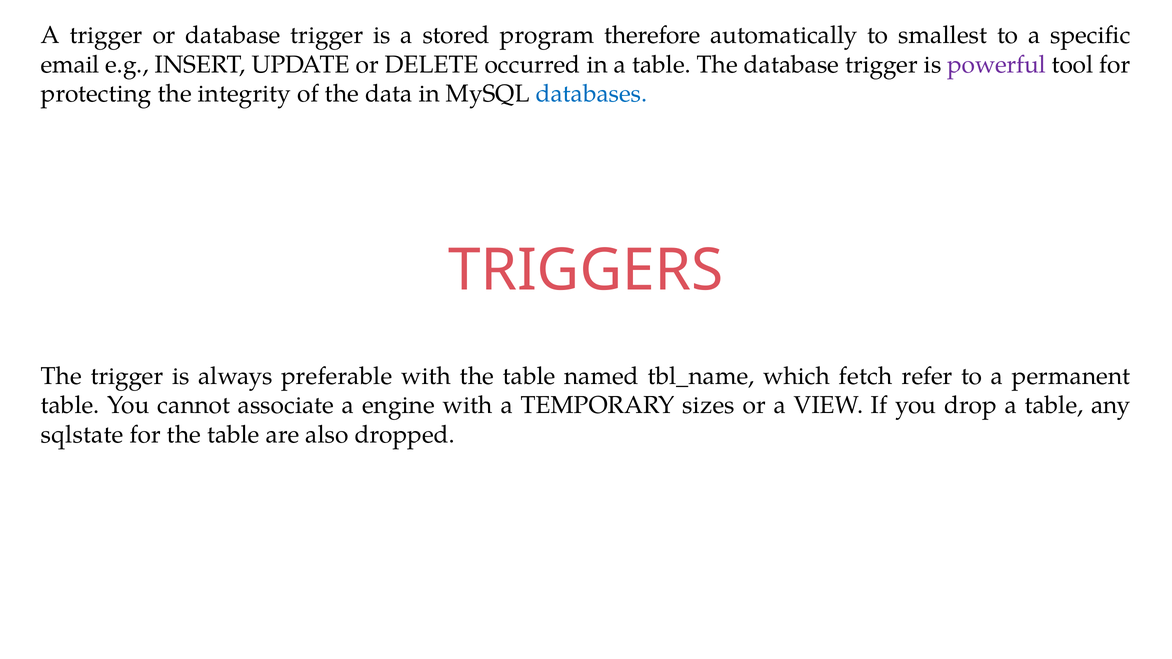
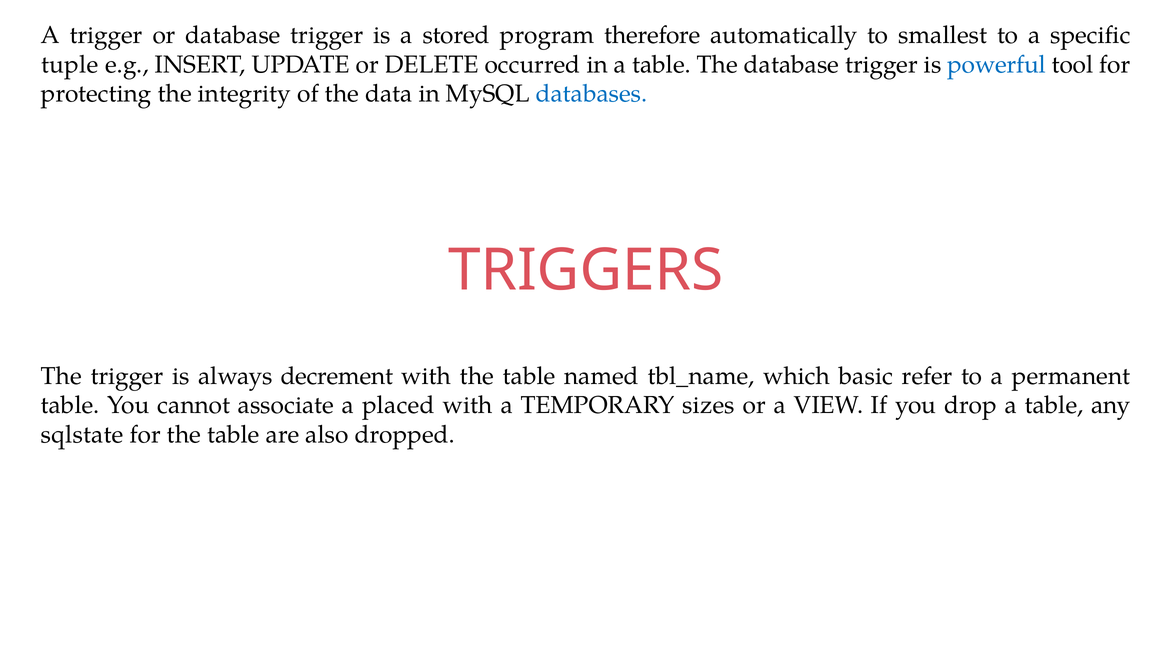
email: email -> tuple (70, 65)
powerful colour: purple -> blue (997, 65)
preferable: preferable -> decrement (337, 376)
fetch: fetch -> basic (866, 376)
engine: engine -> placed (398, 405)
